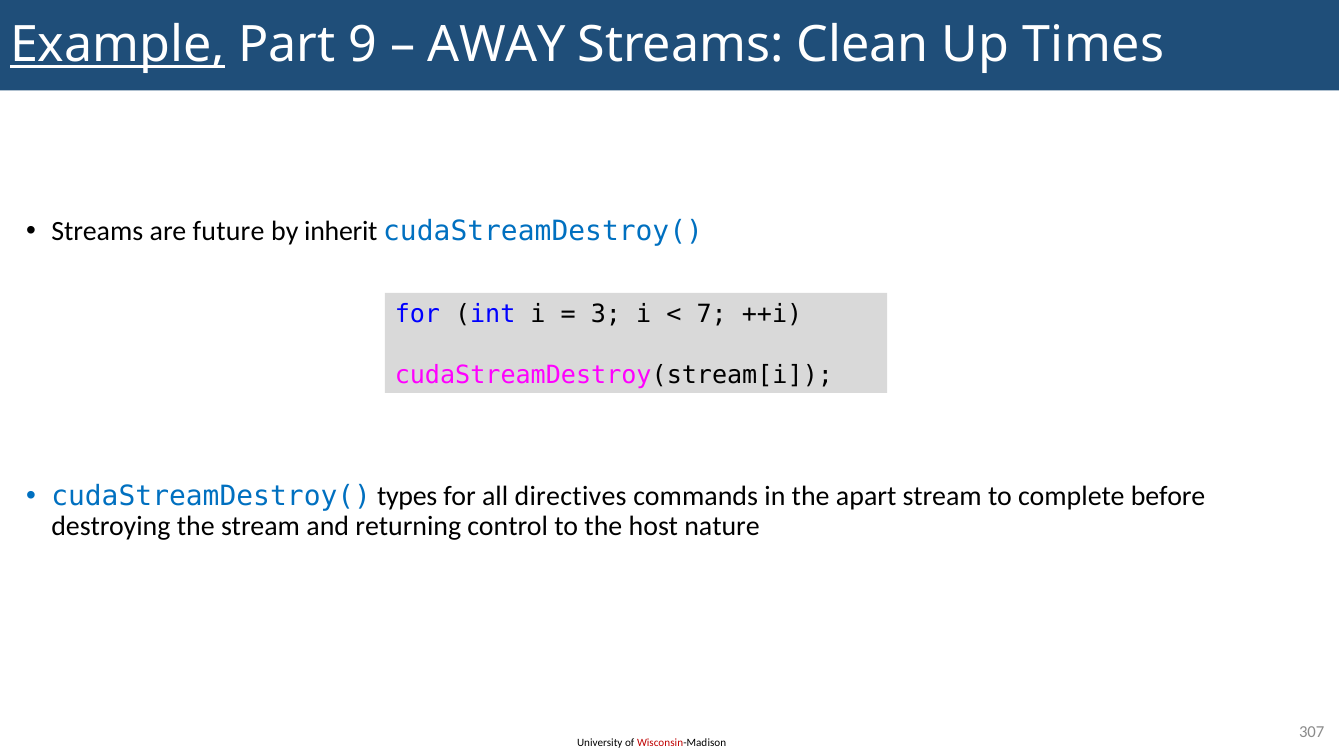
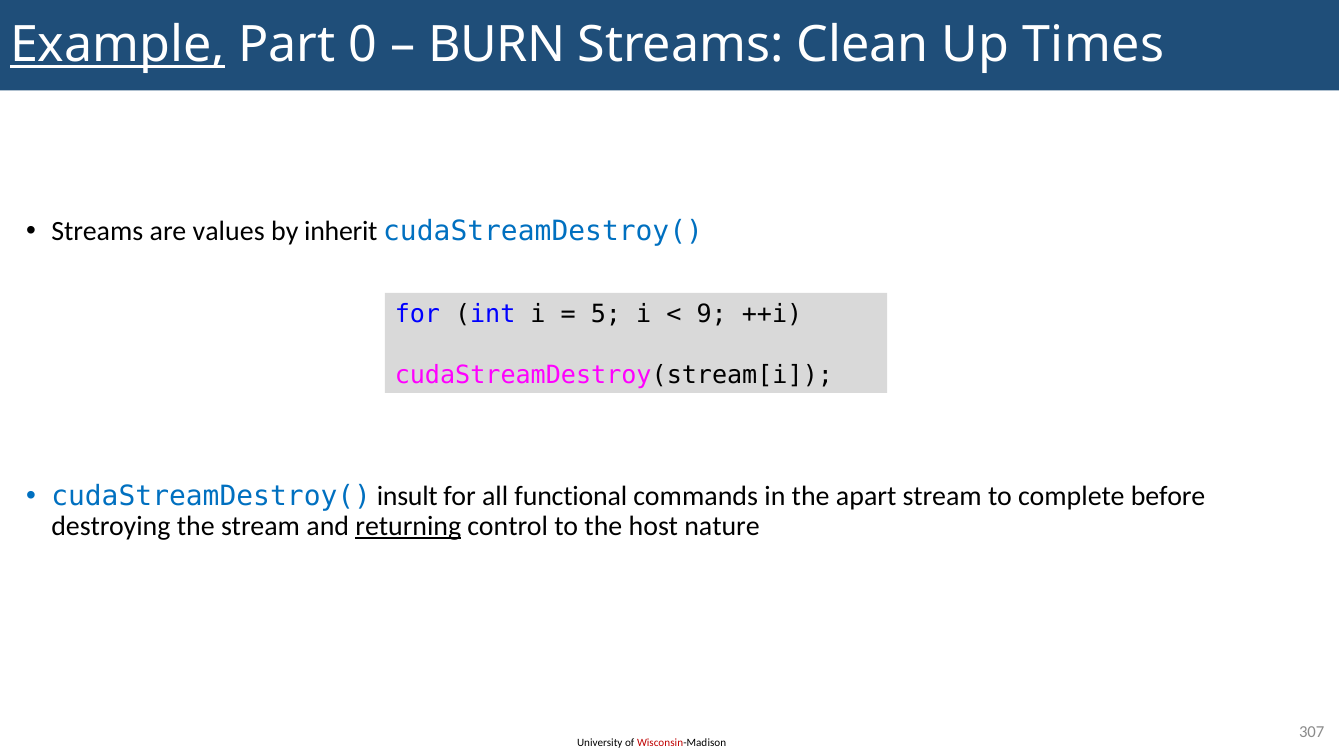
9: 9 -> 0 (363, 45)
AWAY: AWAY -> BURN (497, 45)
future: future -> values (229, 232)
3: 3 -> 5 (606, 315)
7: 7 -> 9 (712, 315)
types: types -> insult (407, 496)
directives: directives -> functional (571, 496)
returning underline: none -> present (408, 526)
